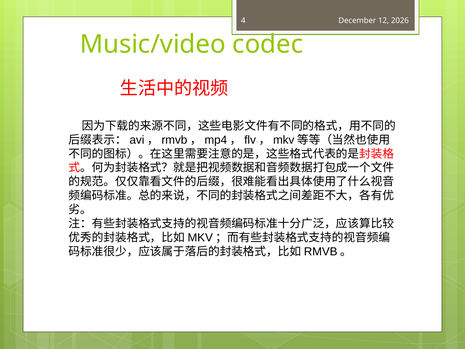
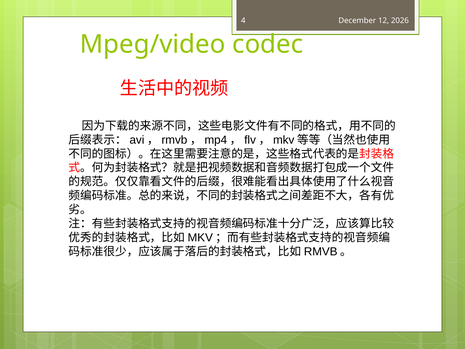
Music/video: Music/video -> Mpeg/video (153, 44)
